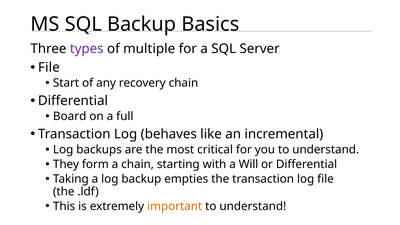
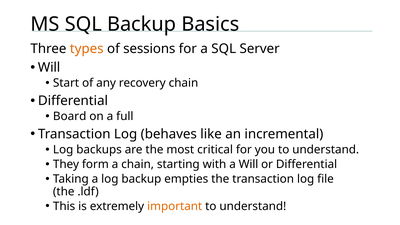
types colour: purple -> orange (87, 49)
multiple: multiple -> sessions (149, 49)
File: File -> Will (49, 68)
